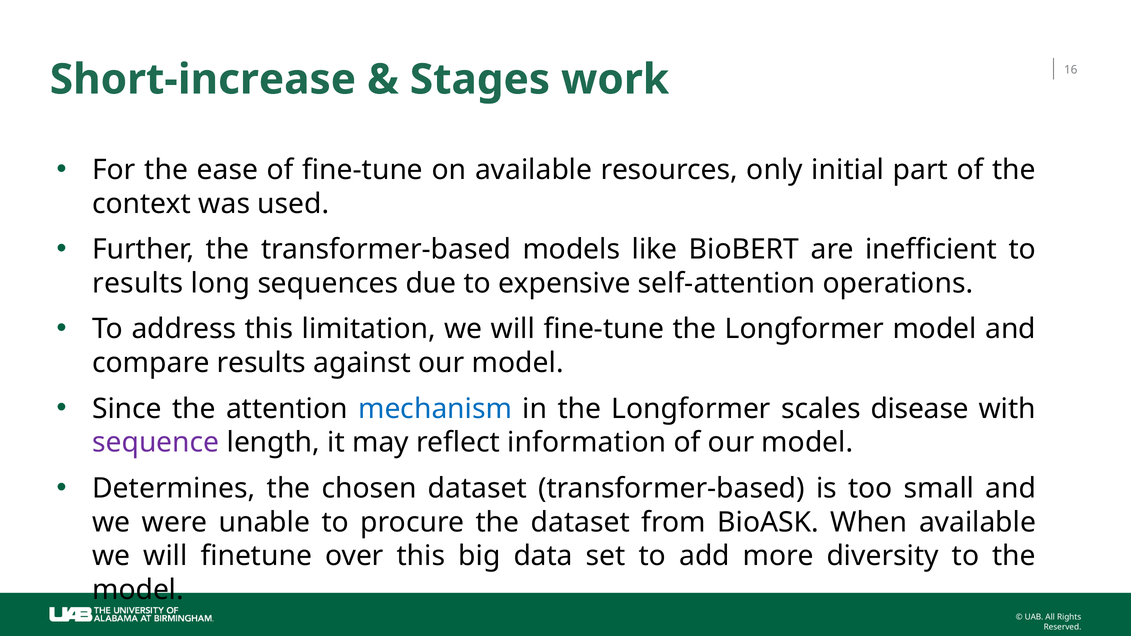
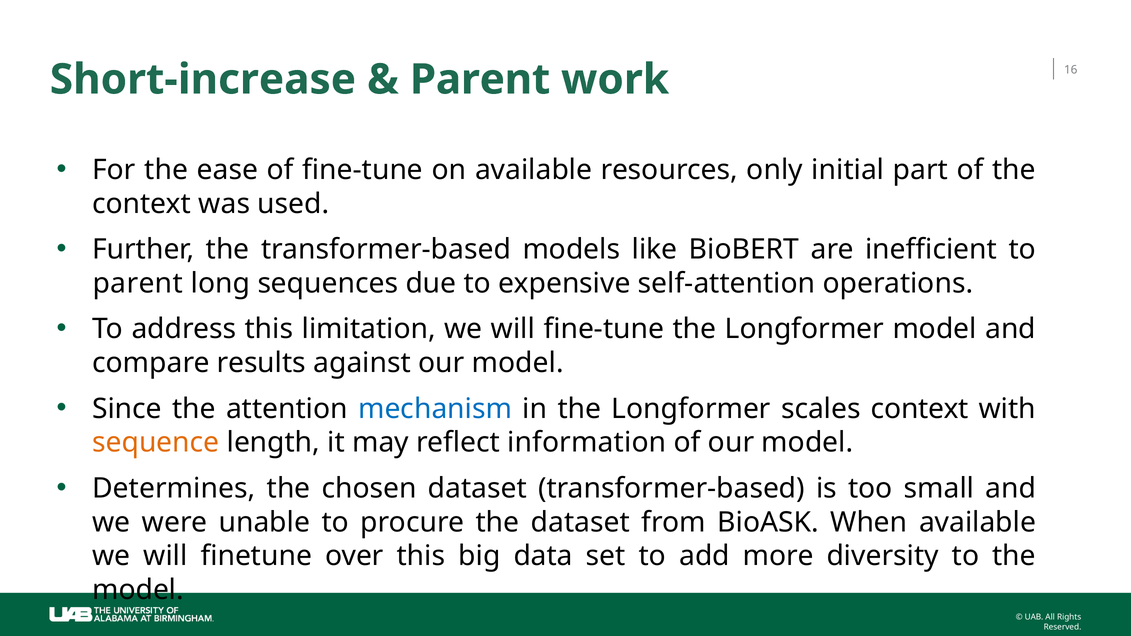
Stages: Stages -> Parent (480, 80)
results: results -> parent (138, 283)
scales disease: disease -> context (920, 409)
sequence colour: purple -> orange (156, 443)
